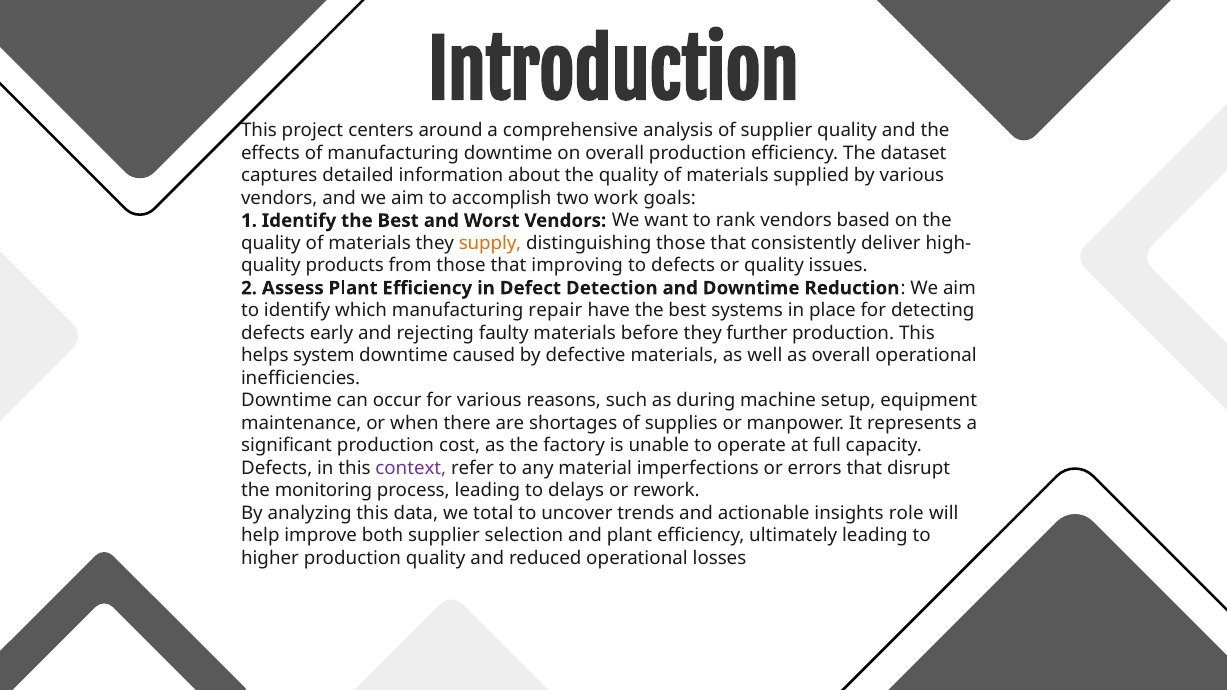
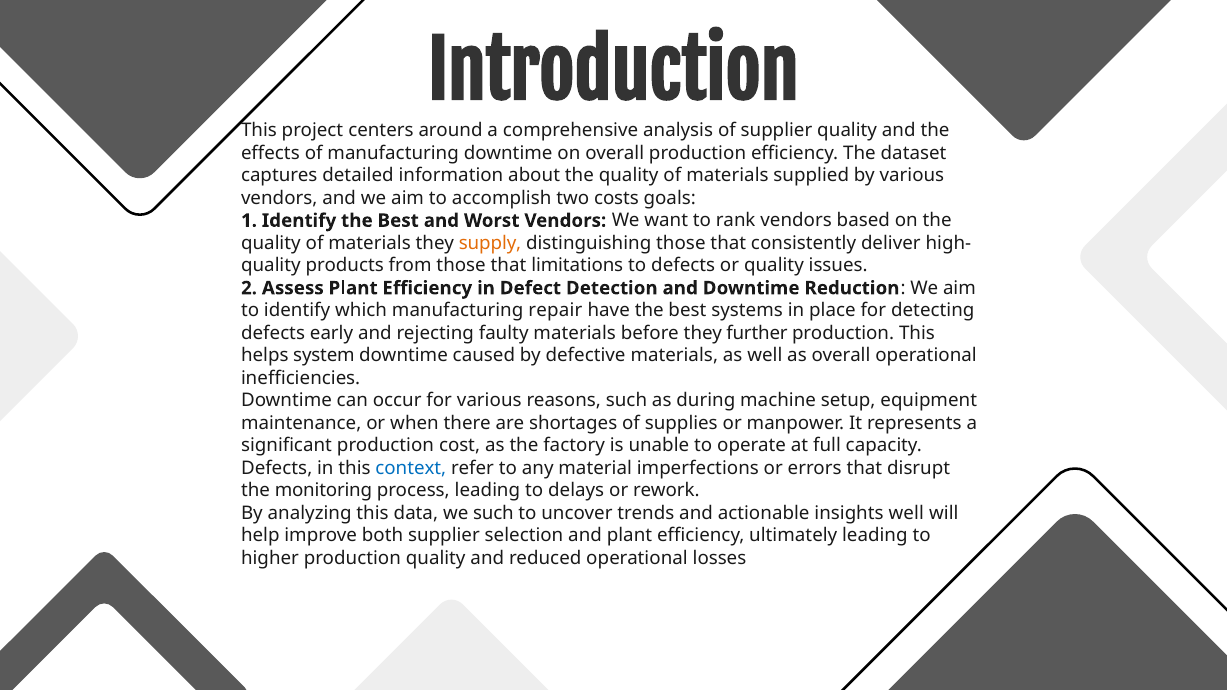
work: work -> costs (616, 198)
improving: improving -> limitations (577, 266)
context colour: purple -> blue (411, 468)
we total: total -> such (493, 513)
insights role: role -> well (906, 513)
